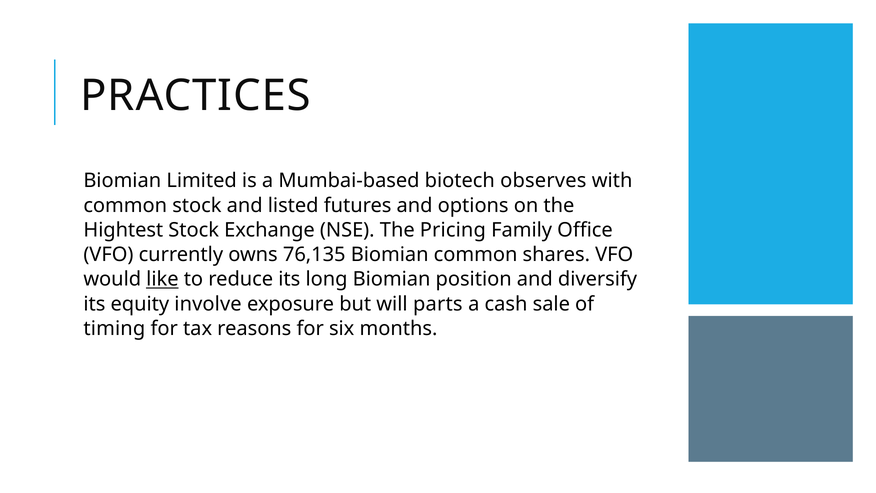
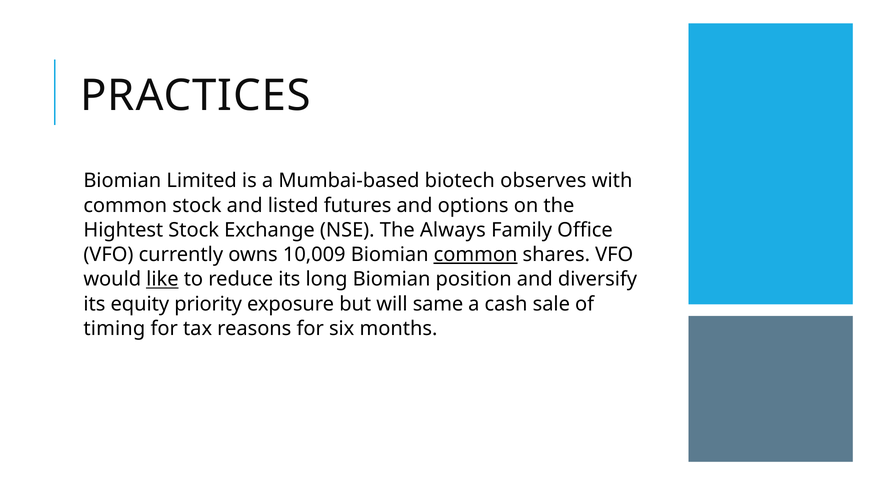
Pricing: Pricing -> Always (453, 230)
76,135: 76,135 -> 10,009 (314, 255)
common underline: none -> present (476, 255)
involve: involve -> priority (208, 304)
parts: parts -> same (438, 304)
